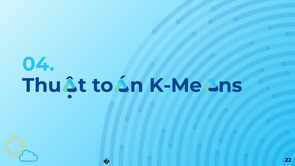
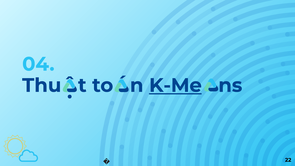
K-Me underline: none -> present (175, 85)
